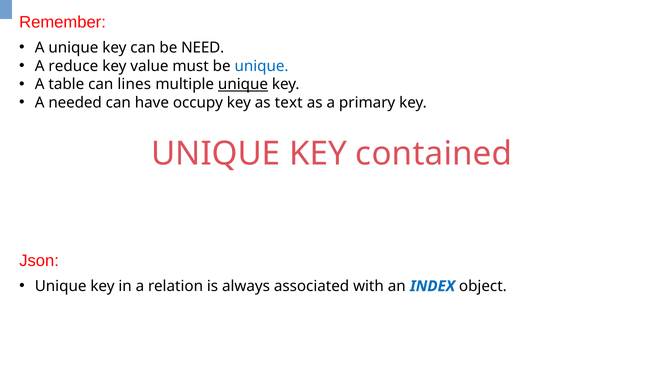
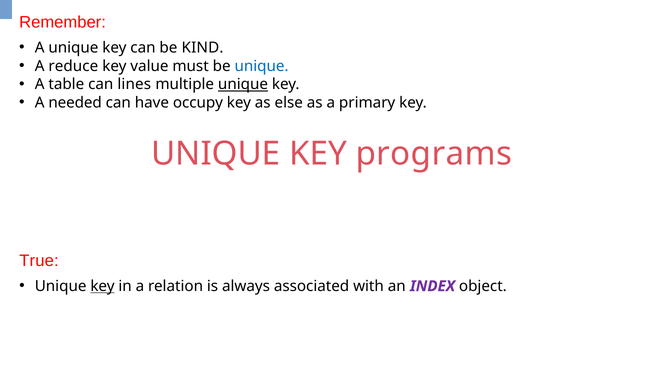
NEED: NEED -> KIND (203, 48)
text: text -> else (289, 102)
contained: contained -> programs (434, 153)
Json: Json -> True (39, 260)
key underline: none -> present (103, 286)
INDEX colour: blue -> purple (433, 286)
